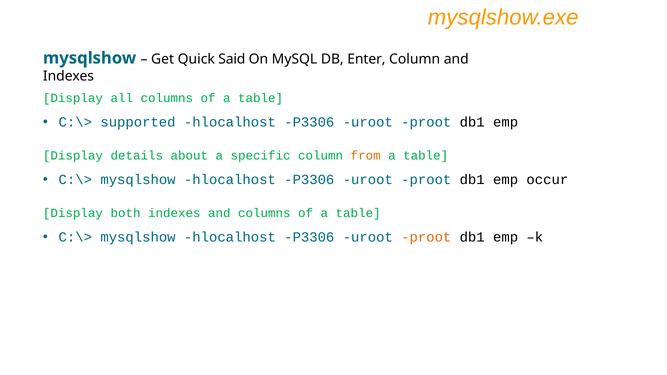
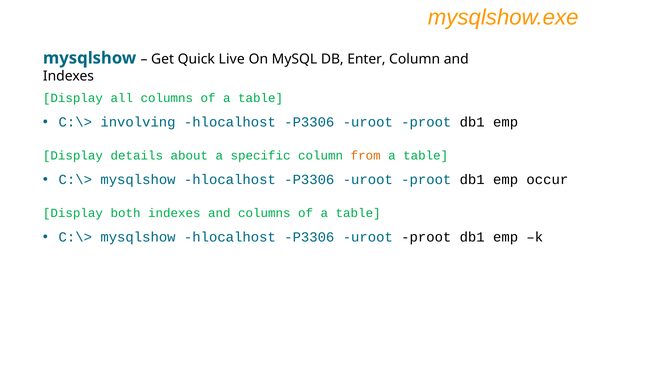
Said: Said -> Live (232, 59)
supported: supported -> involving (138, 122)
proot colour: orange -> black (426, 237)
